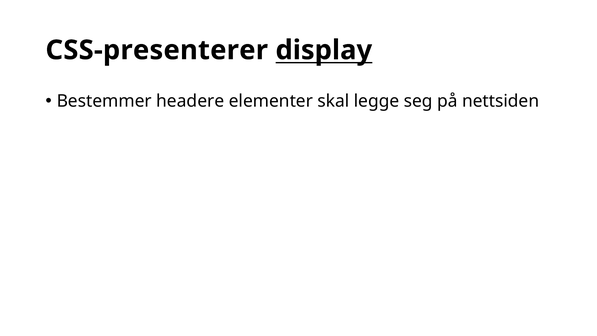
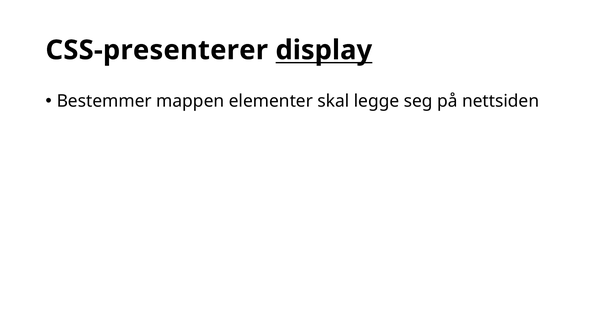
headere: headere -> mappen (190, 101)
